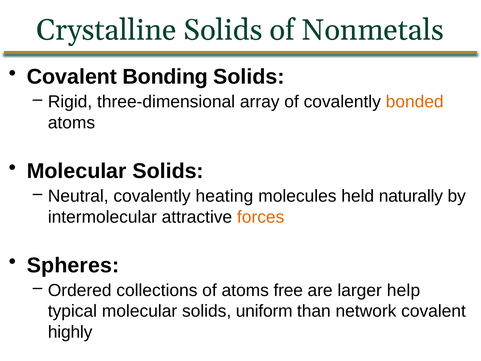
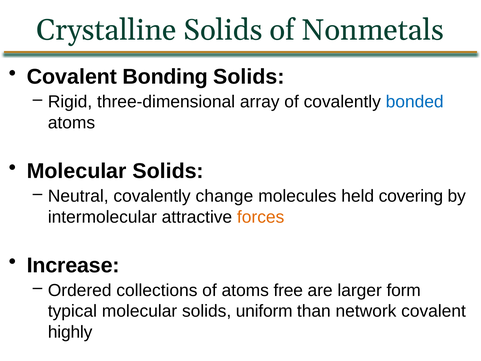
bonded colour: orange -> blue (415, 102)
heating: heating -> change (224, 196)
naturally: naturally -> covering (411, 196)
Spheres: Spheres -> Increase (73, 265)
help: help -> form (404, 290)
